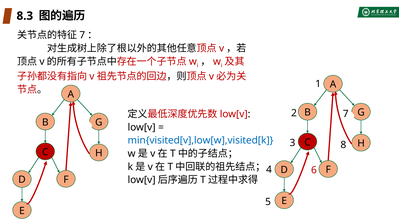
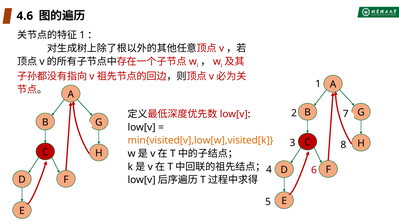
8.3: 8.3 -> 4.6 (25, 16)
7: 7 -> 1 (82, 35)
min{visited[v],low[w],visited[k colour: blue -> orange (201, 141)
